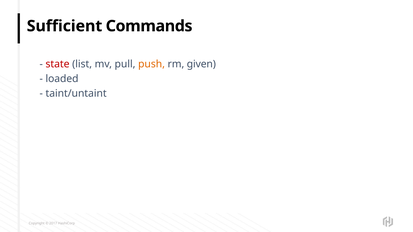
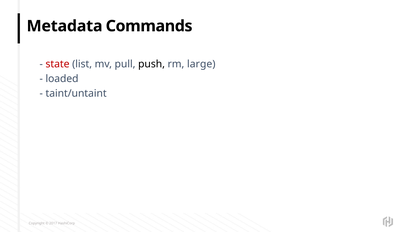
Sufficient: Sufficient -> Metadata (65, 26)
push colour: orange -> black (152, 64)
given: given -> large (201, 64)
